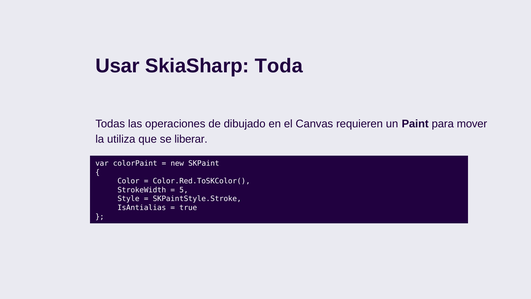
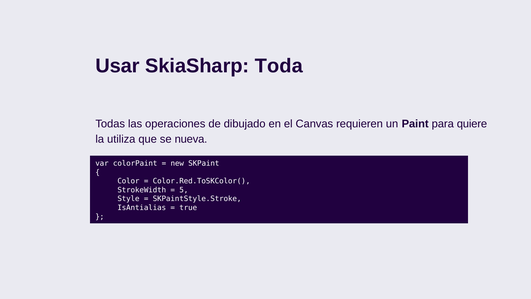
mover: mover -> quiere (472, 124)
liberar: liberar -> nueva (191, 139)
